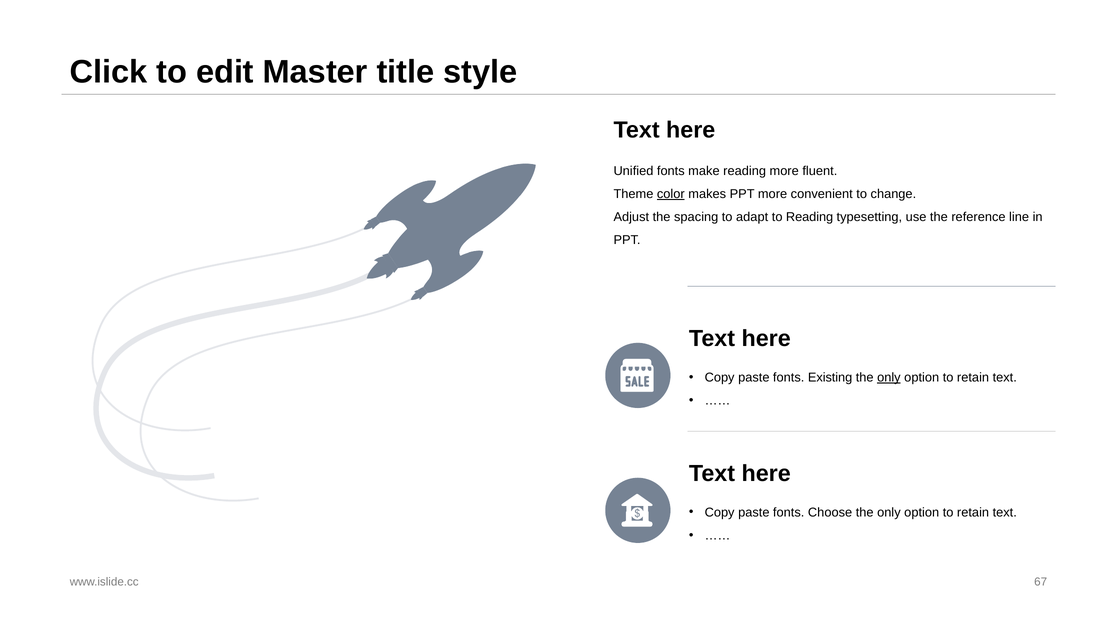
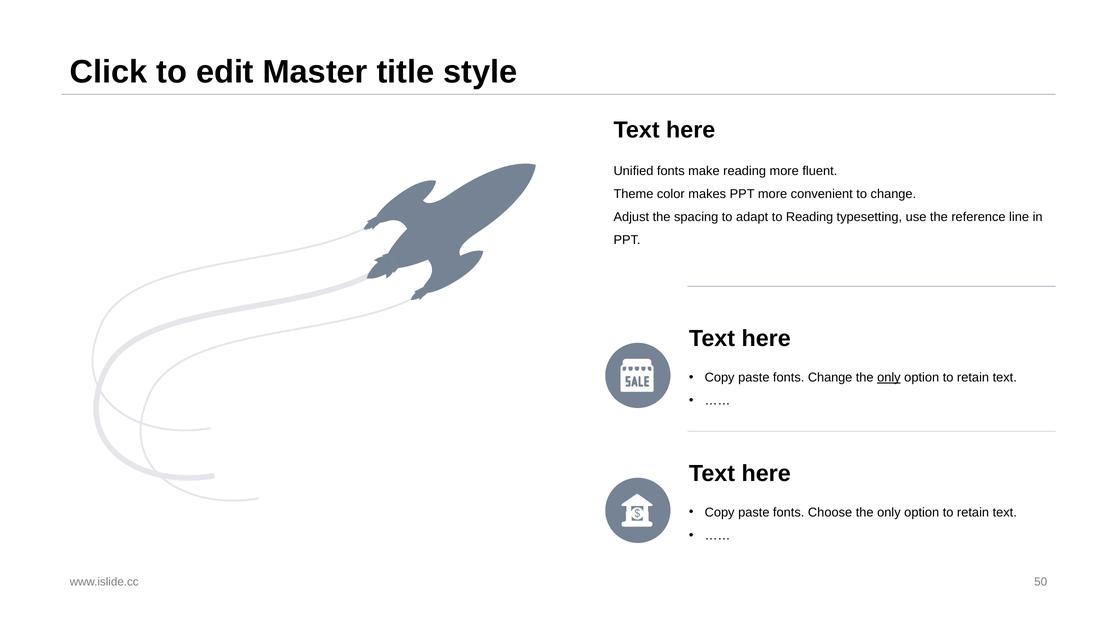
color underline: present -> none (671, 194)
fonts Existing: Existing -> Change (830, 378)
67: 67 -> 50 (1041, 582)
